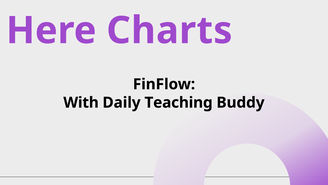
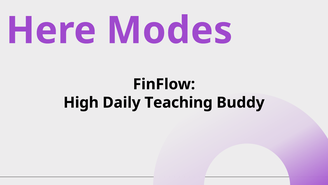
Charts: Charts -> Modes (169, 31)
With: With -> High (81, 102)
